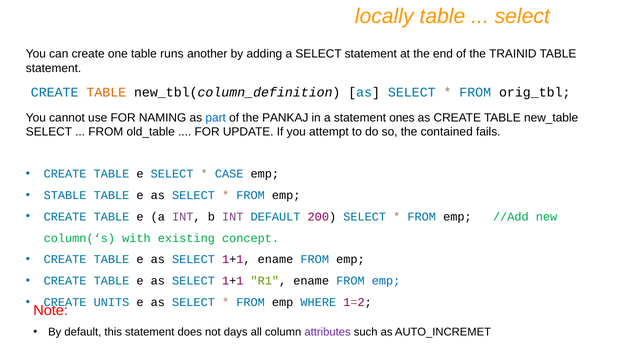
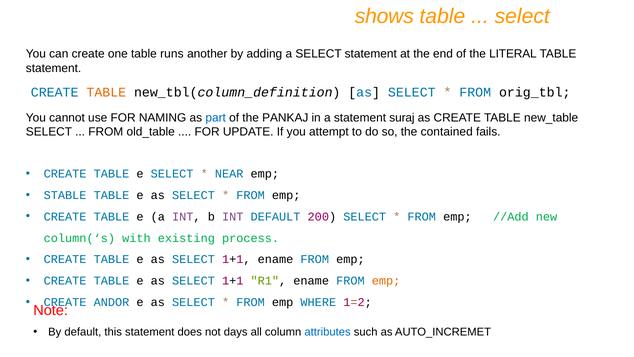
locally: locally -> shows (384, 17)
TRAINID: TRAINID -> LITERAL (513, 54)
ones: ones -> suraj (402, 117)
CASE: CASE -> NEAR (229, 174)
concept: concept -> process (251, 238)
emp colour: blue -> orange (386, 281)
UNITS: UNITS -> ANDOR (111, 302)
attributes colour: purple -> blue (328, 332)
